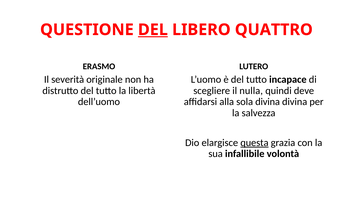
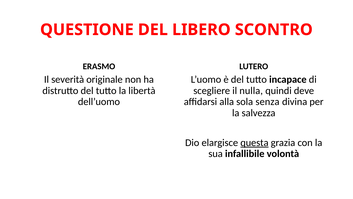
DEL underline: present -> none (153, 30)
QUATTRO: QUATTRO -> SCONTRO (274, 30)
sola divina: divina -> senza (267, 102)
